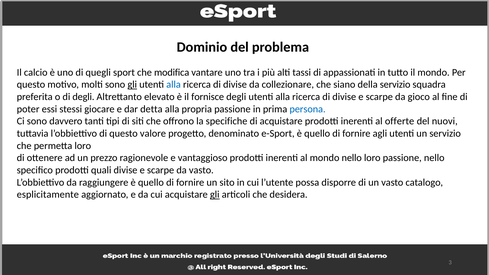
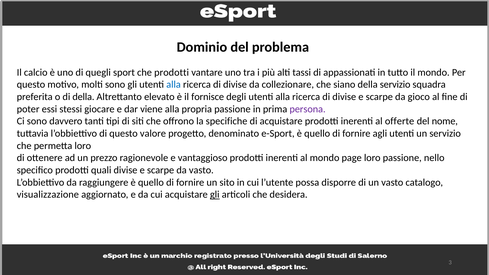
che modifica: modifica -> prodotti (172, 72)
gli underline: present -> none (132, 85)
di degli: degli -> della (83, 97)
detta: detta -> viene (151, 109)
persona colour: blue -> purple (308, 109)
nuovi: nuovi -> nome (445, 121)
mondo nello: nello -> page (352, 158)
esplicitamente: esplicitamente -> visualizzazione (48, 195)
